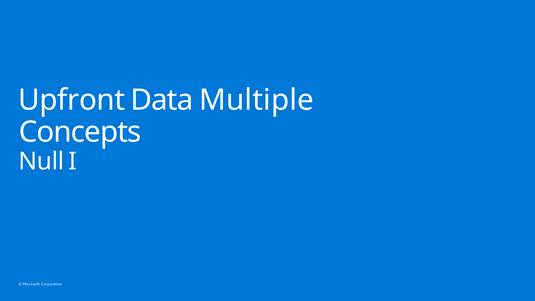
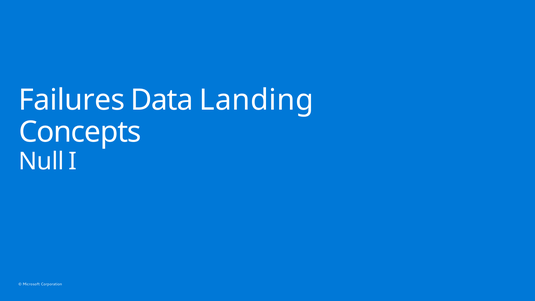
Upfront: Upfront -> Failures (72, 100)
Multiple: Multiple -> Landing (256, 100)
